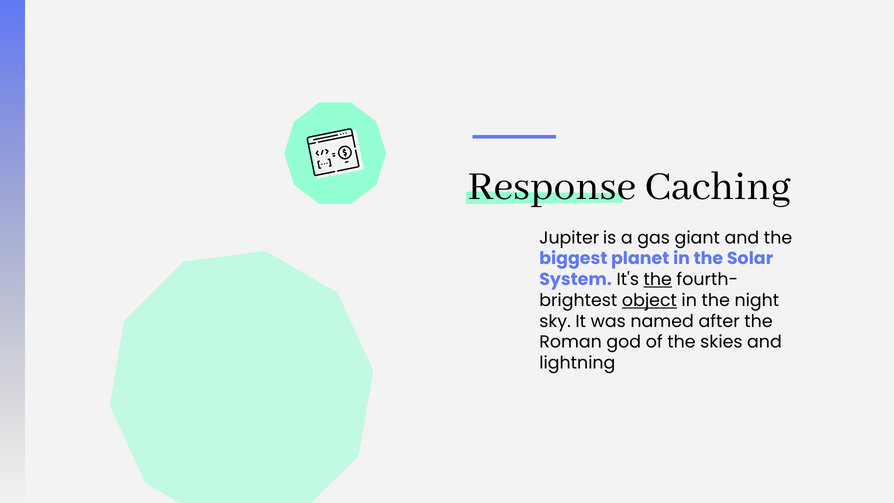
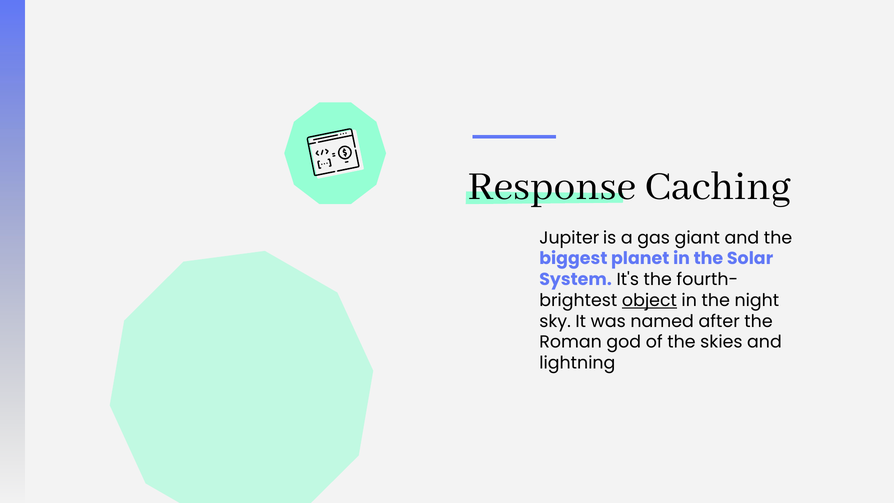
the underline: present -> none (658, 280)
